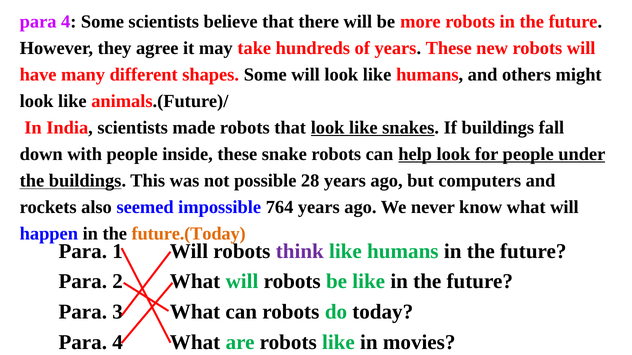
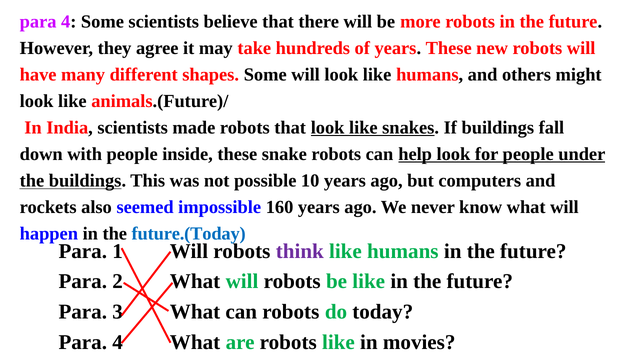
28: 28 -> 10 (310, 181)
764: 764 -> 160 (280, 207)
future.(Today colour: orange -> blue (189, 234)
